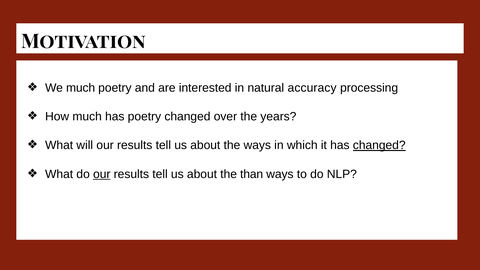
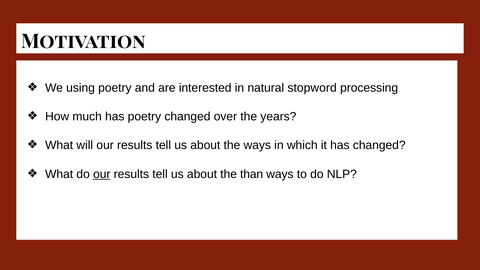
We much: much -> using (81, 88)
accuracy: accuracy -> stopword (312, 88)
changed underline: present -> none (379, 145)
